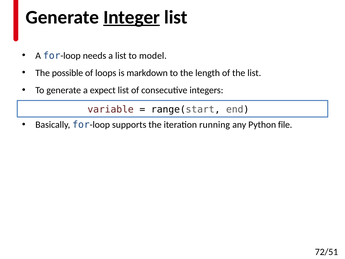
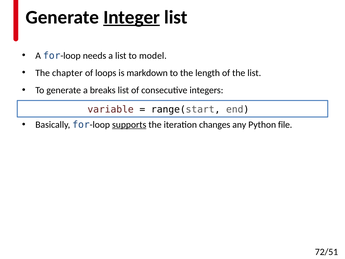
possible: possible -> chapter (67, 73)
expect: expect -> breaks (103, 90)
supports underline: none -> present (129, 125)
running: running -> changes (215, 125)
